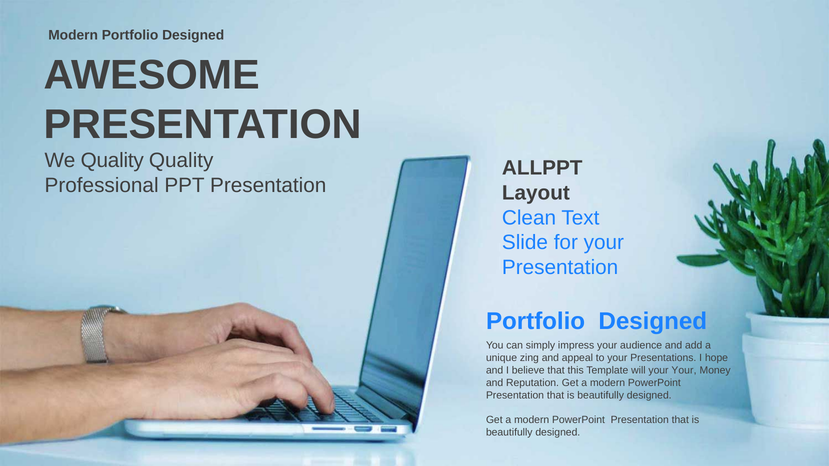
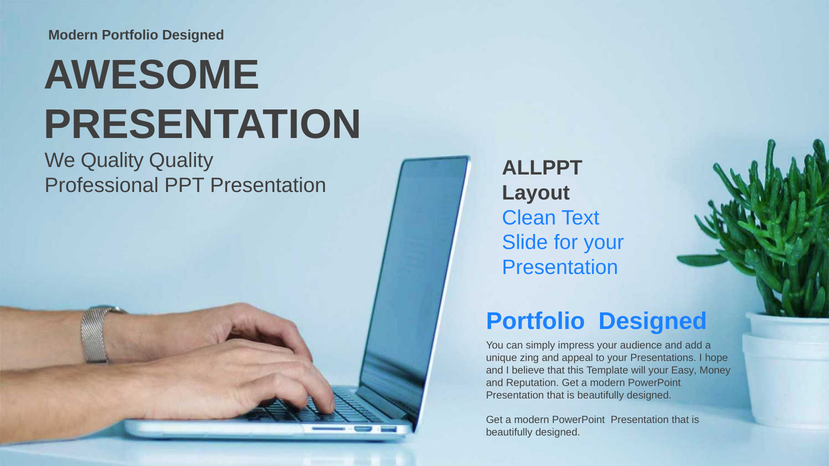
your Your: Your -> Easy (684, 371)
